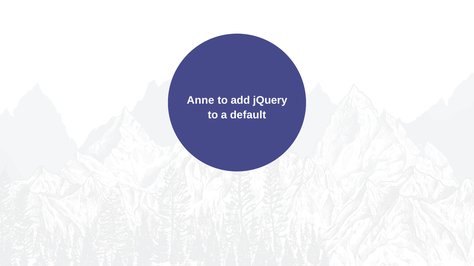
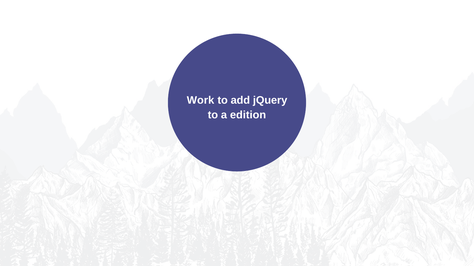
Anne: Anne -> Work (200, 100)
default: default -> edition (248, 115)
